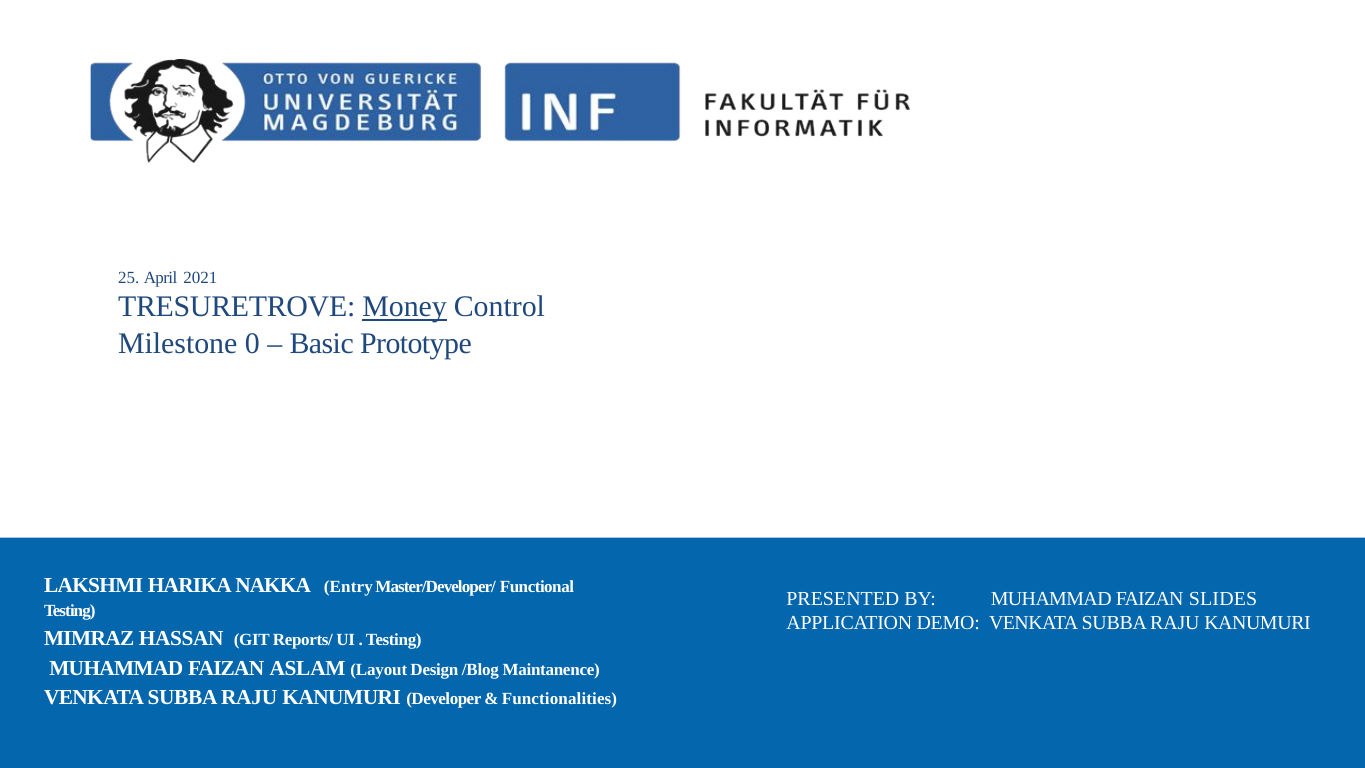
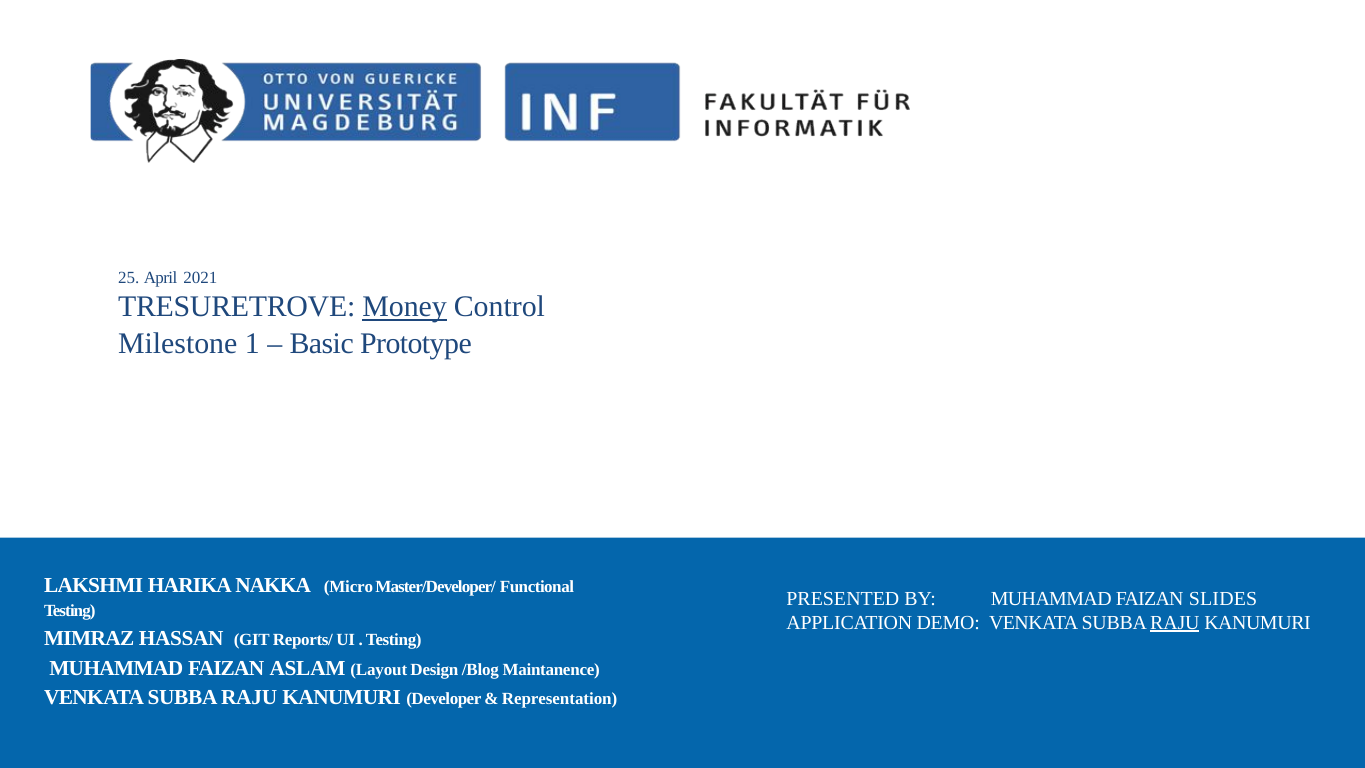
0: 0 -> 1 (252, 343)
Entry: Entry -> Micro (348, 587)
RAJU underline: none -> present (1175, 622)
Functionalities: Functionalities -> Representation (560, 698)
